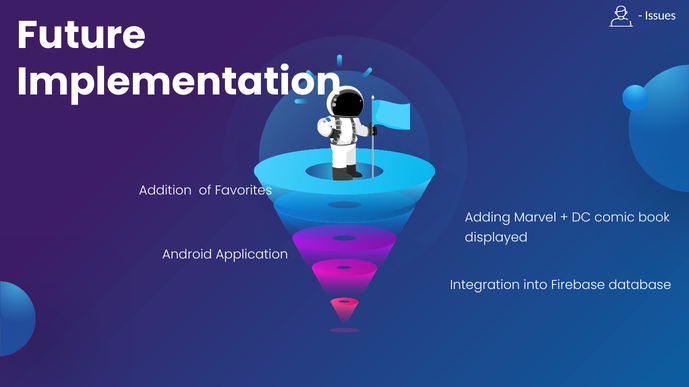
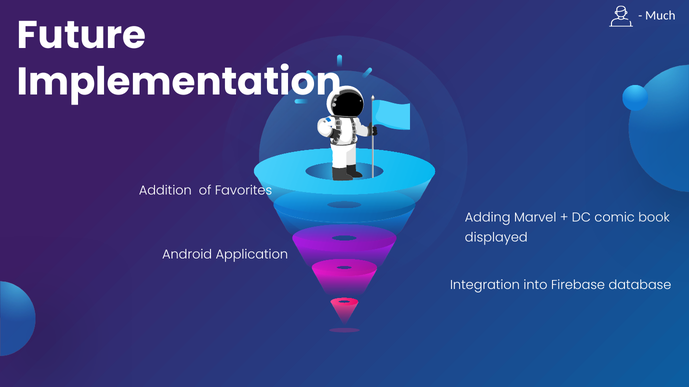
Issues: Issues -> Much (660, 16)
